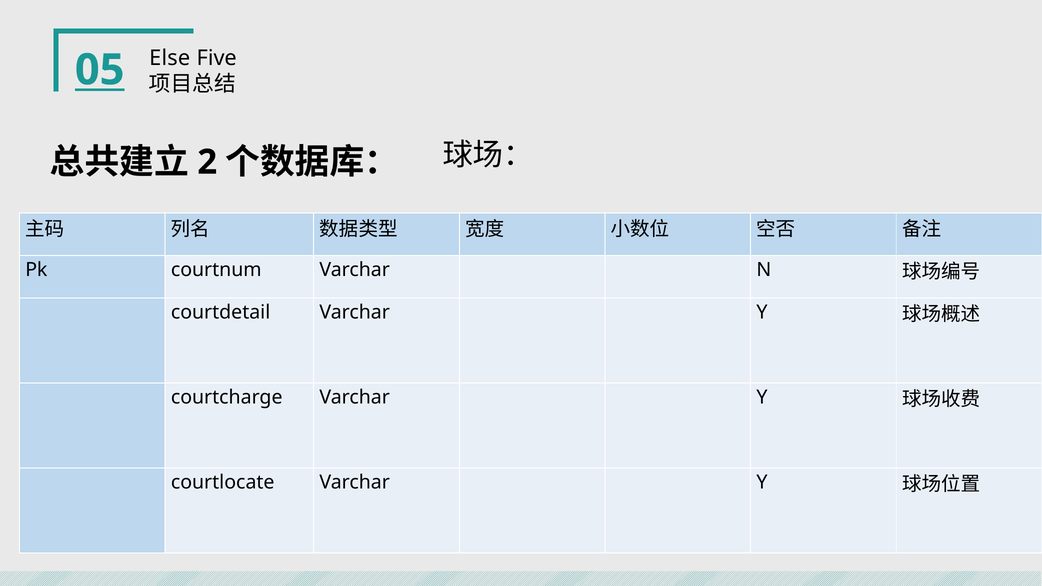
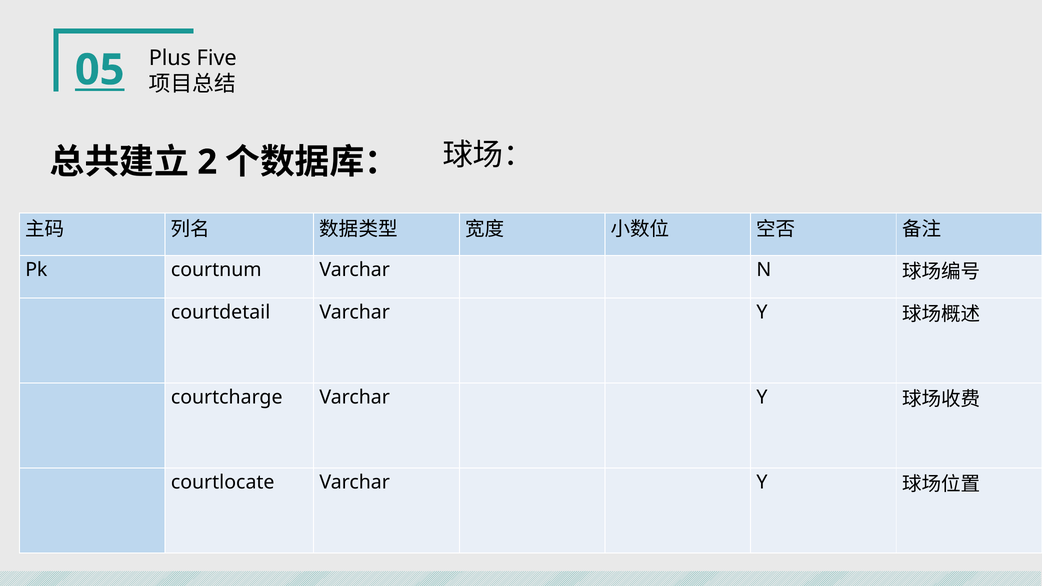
Else: Else -> Plus (170, 58)
